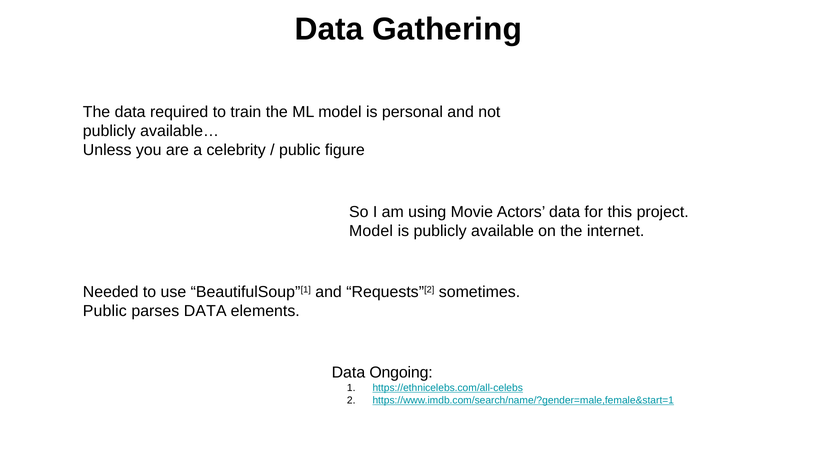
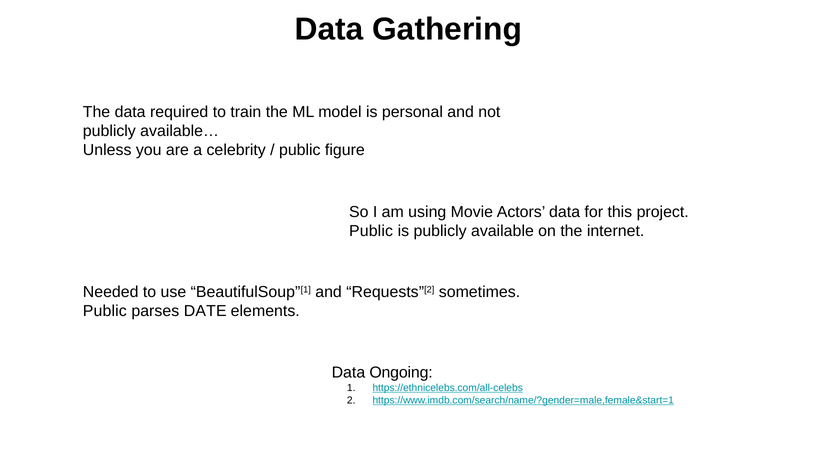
Model: Model -> Public (371, 231)
parses DATA: DATA -> DATE (205, 312)
